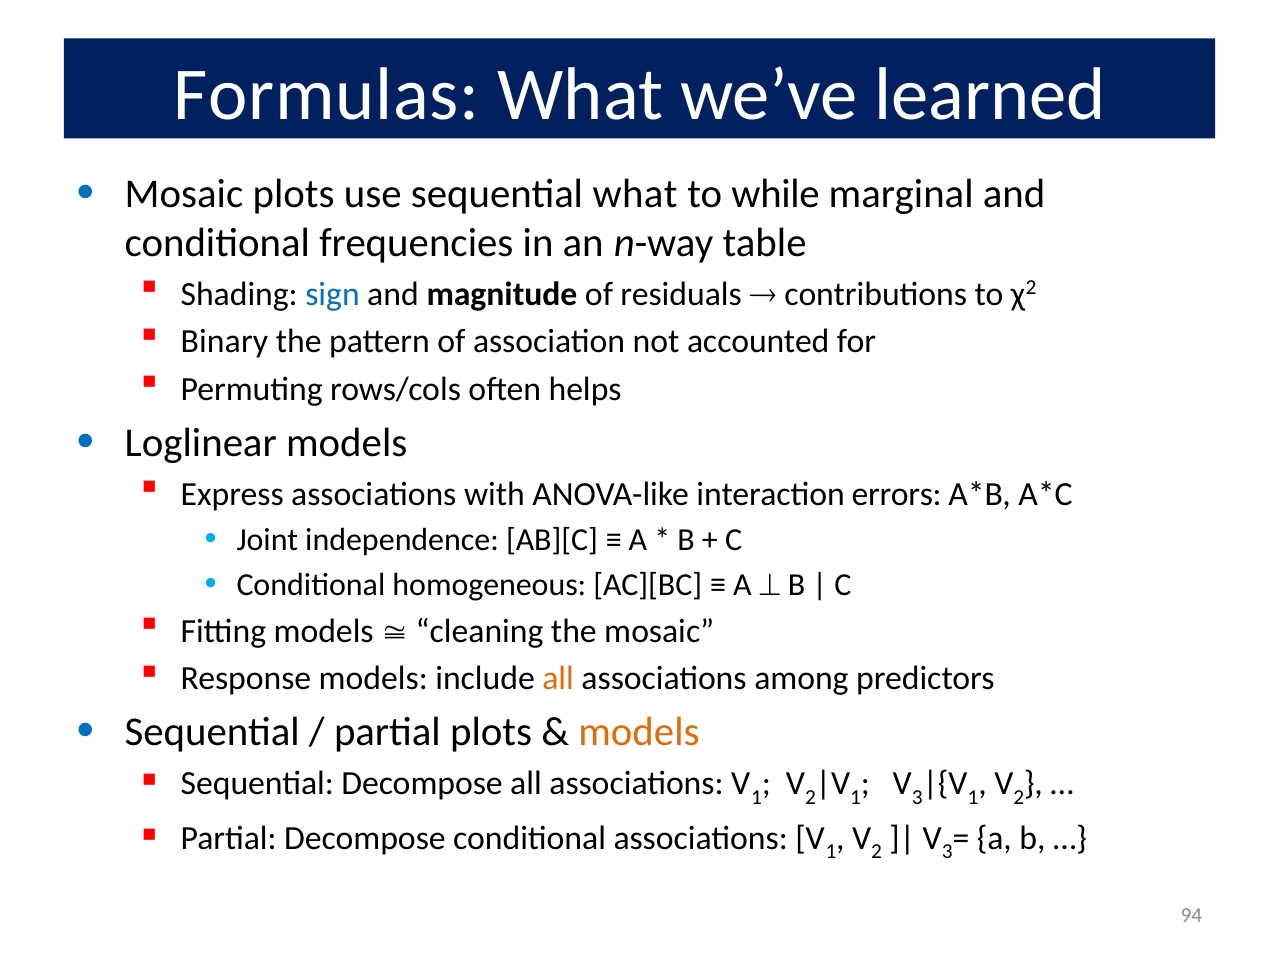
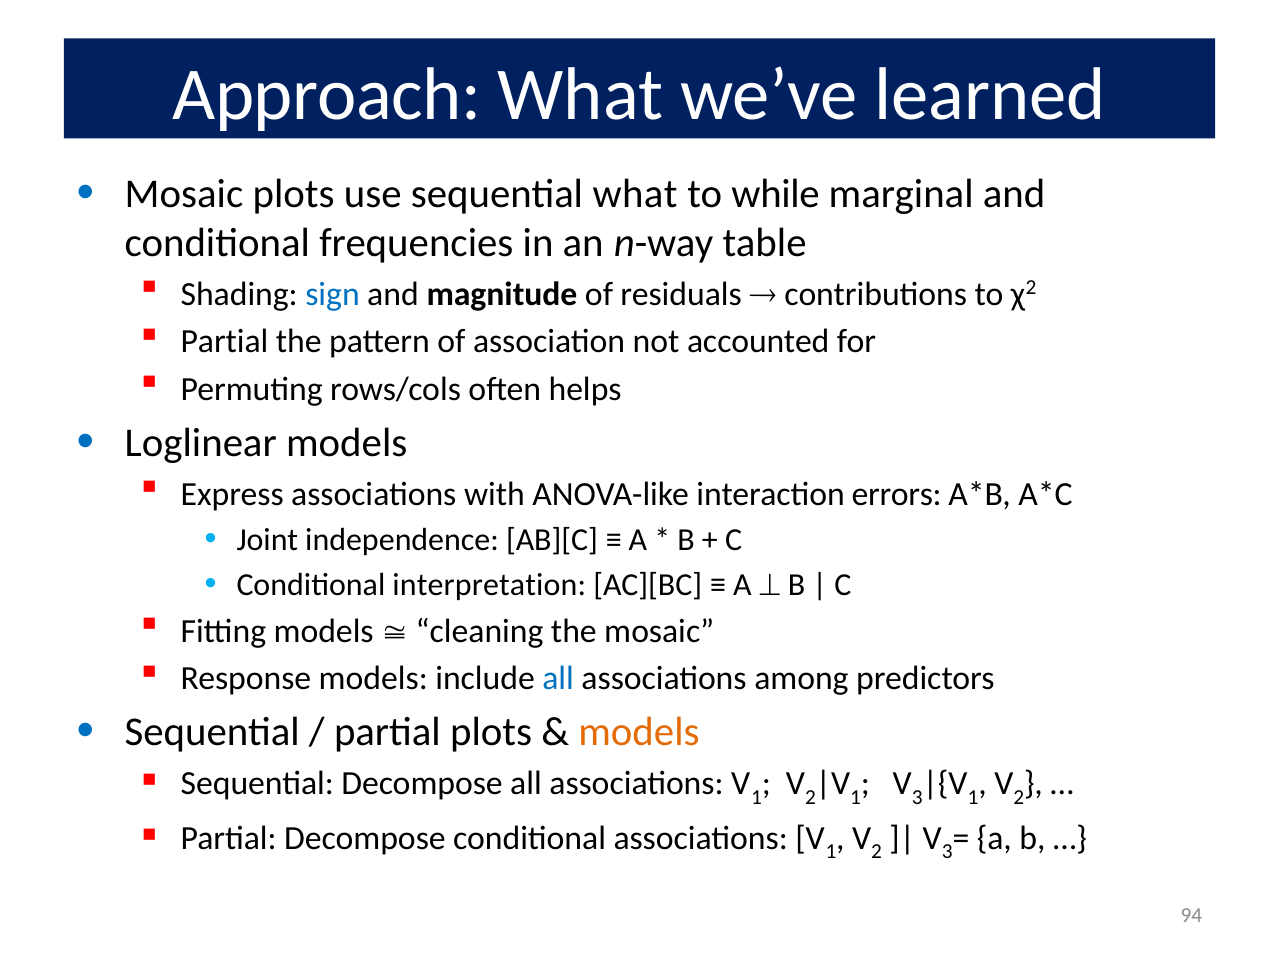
Formulas: Formulas -> Approach (327, 95)
Binary: Binary -> Partial (224, 342)
homogeneous: homogeneous -> interpretation (489, 585)
all colour: orange -> blue (558, 679)
